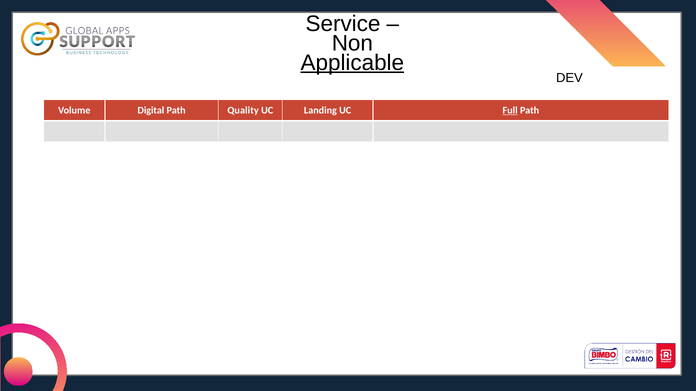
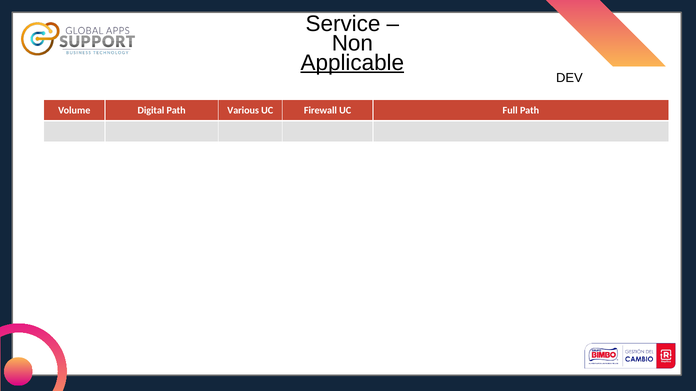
Quality: Quality -> Various (243, 110)
Landing: Landing -> Firewall (320, 110)
Full underline: present -> none (510, 110)
